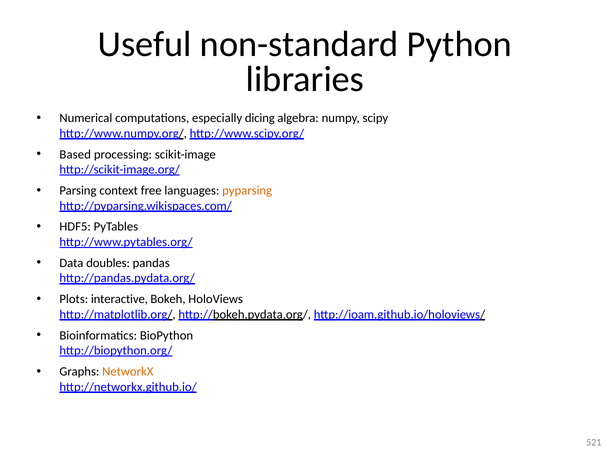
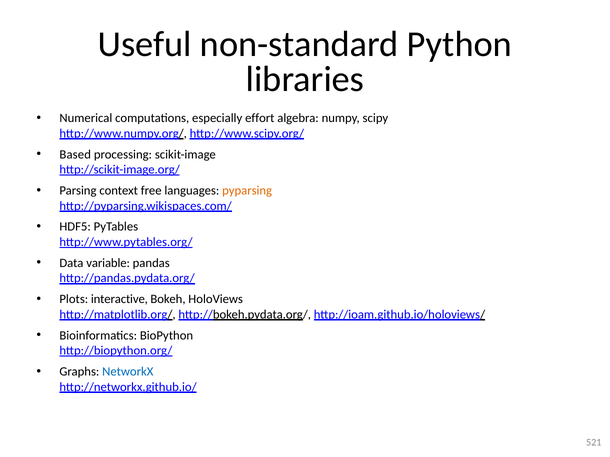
dicing: dicing -> effort (260, 118)
doubles: doubles -> variable (108, 263)
NetworkX colour: orange -> blue (128, 372)
